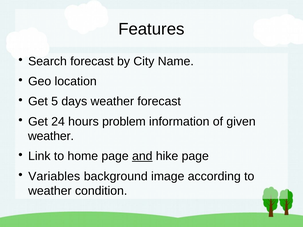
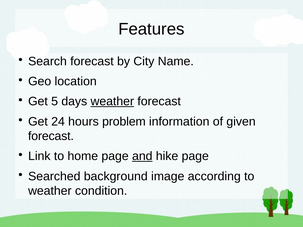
weather underline: none -> present (112, 102)
weather: weather -> forecast (51, 136)
Variables: Variables -> Searched (54, 176)
